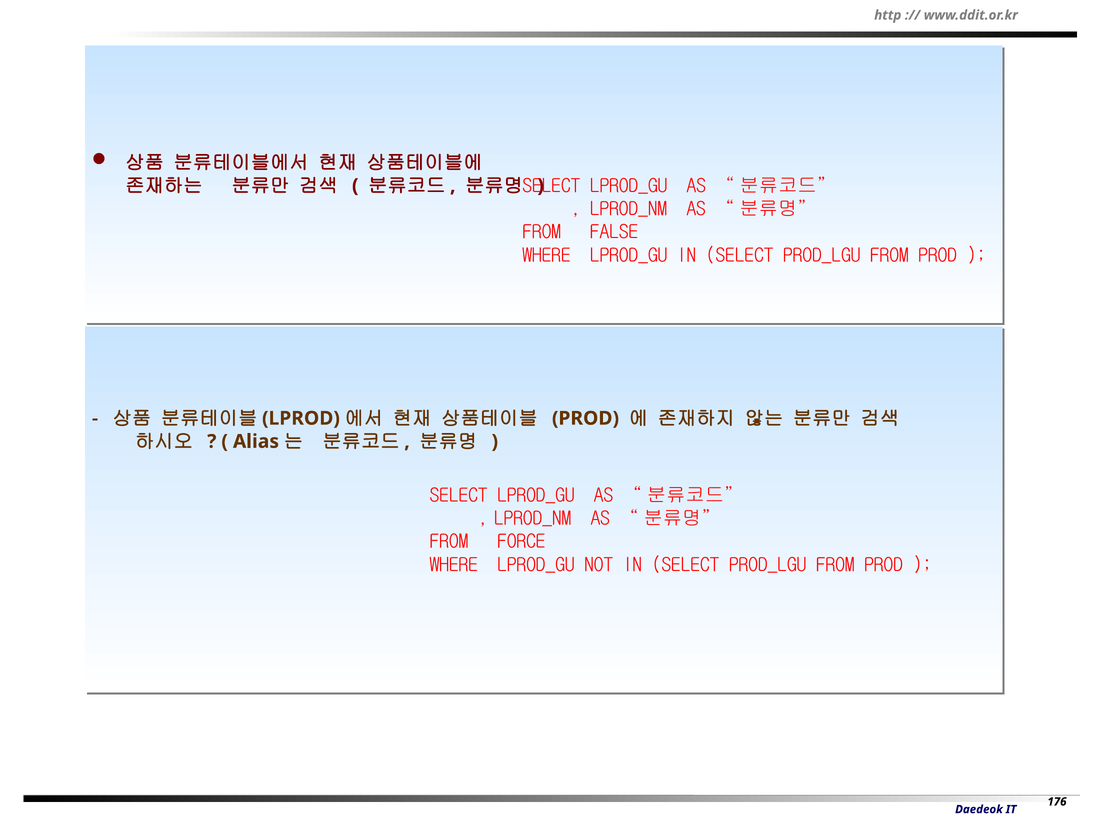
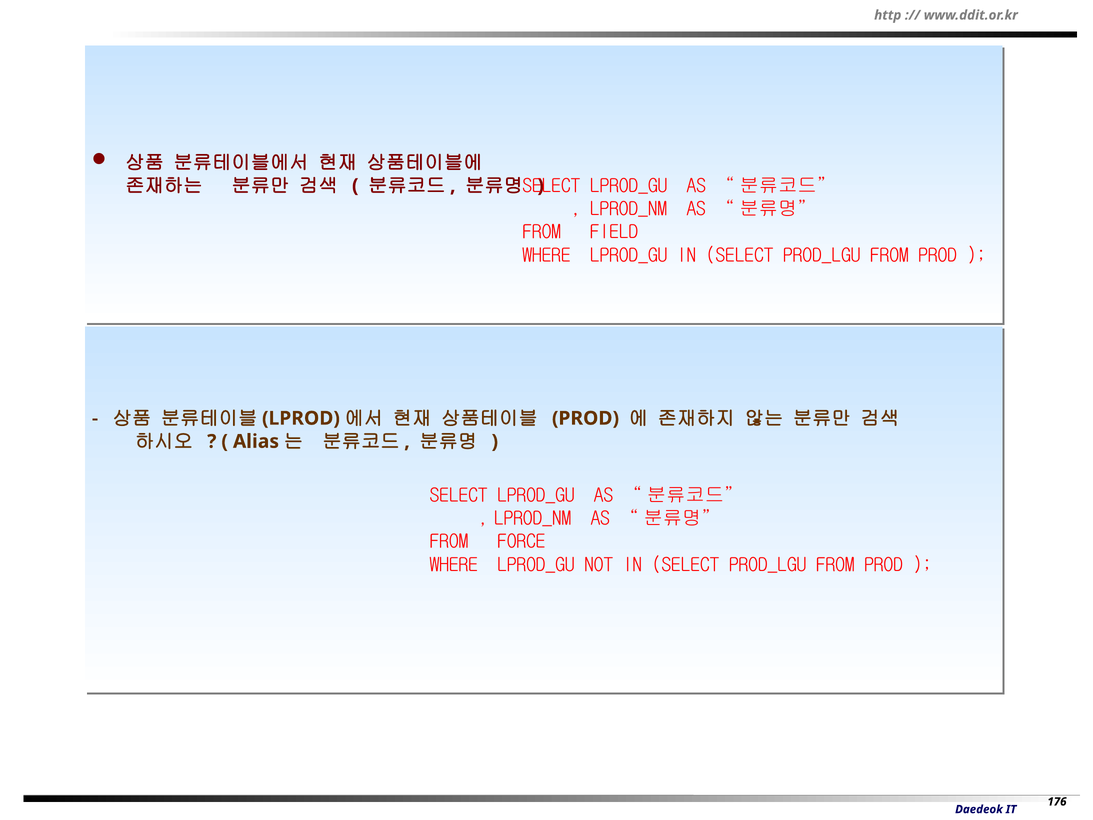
FALSE: FALSE -> FIELD (614, 232)
